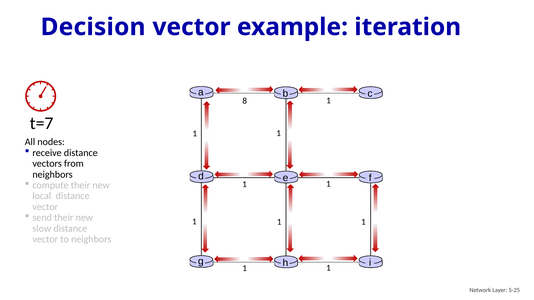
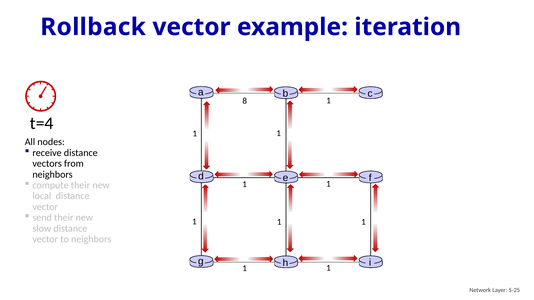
Decision: Decision -> Rollback (93, 27)
t=7: t=7 -> t=4 (42, 124)
